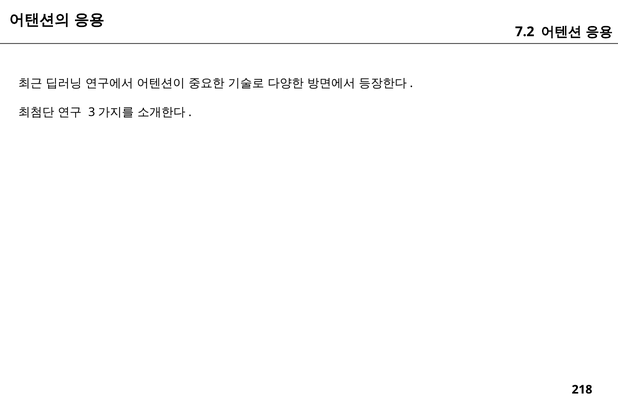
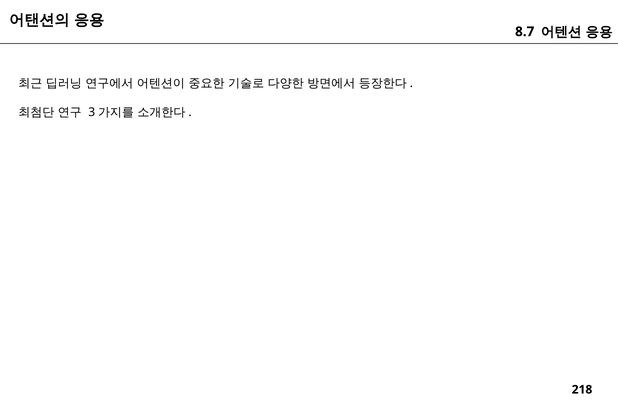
7.2: 7.2 -> 8.7 (525, 32)
